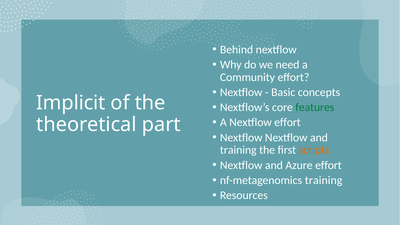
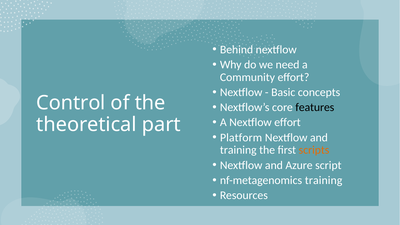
Implicit: Implicit -> Control (71, 103)
features colour: green -> black (315, 107)
Nextflow: Nextflow -> Platform (241, 138)
Azure effort: effort -> script (328, 165)
